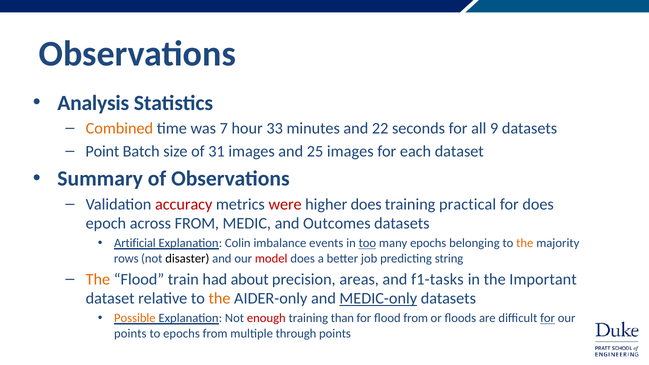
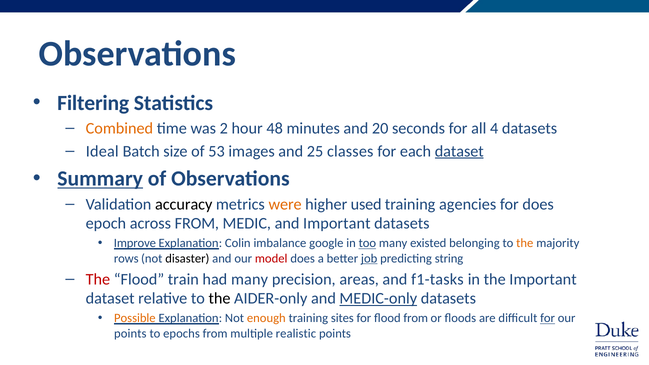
Analysis: Analysis -> Filtering (93, 103)
7: 7 -> 2 (224, 129)
33: 33 -> 48 (275, 129)
22: 22 -> 20 (380, 129)
9: 9 -> 4 (494, 129)
Point: Point -> Ideal (102, 151)
31: 31 -> 53 (217, 151)
25 images: images -> classes (350, 151)
dataset underline: none -> present (459, 151)
Summary underline: none -> present (100, 179)
accuracy colour: red -> black (184, 204)
were colour: red -> orange (285, 204)
higher does: does -> used (366, 204)
practical: practical -> agencies (468, 204)
and Outcomes: Outcomes -> Important (337, 224)
Artificial: Artificial -> Improve (135, 243)
events: events -> google (326, 243)
many epochs: epochs -> existed (428, 243)
job underline: none -> present (369, 258)
The colour: orange -> red (98, 279)
had about: about -> many (250, 279)
the colour: orange -> black (220, 299)
enough colour: red -> orange (266, 318)
than: than -> sites (342, 318)
through: through -> realistic (296, 333)
